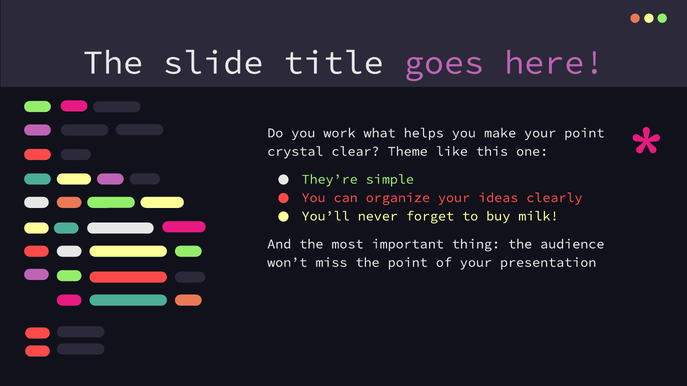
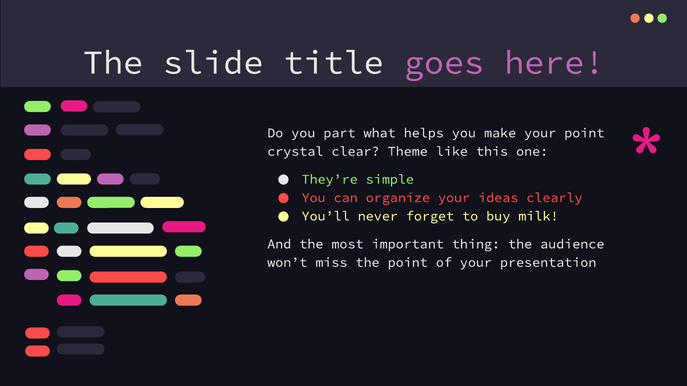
work: work -> part (339, 133)
